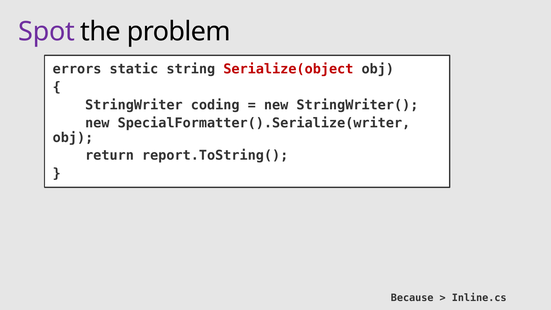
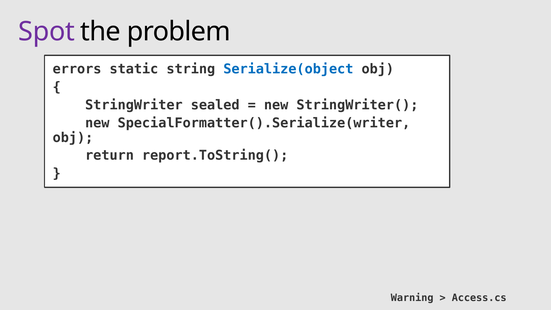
Serialize(object colour: red -> blue (288, 69)
coding: coding -> sealed (215, 105)
Because: Because -> Warning (412, 298)
Inline.cs: Inline.cs -> Access.cs (479, 298)
